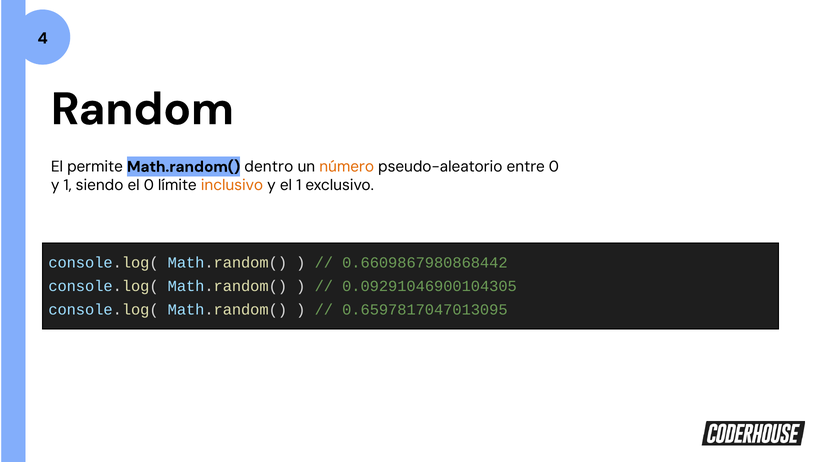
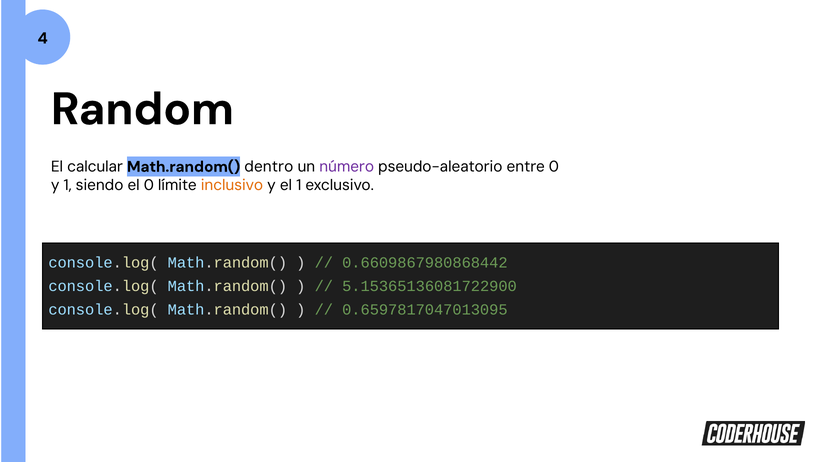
permite: permite -> calcular (95, 167)
número colour: orange -> purple (347, 167)
0.09291046900104305: 0.09291046900104305 -> 5.15365136081722900 (429, 286)
